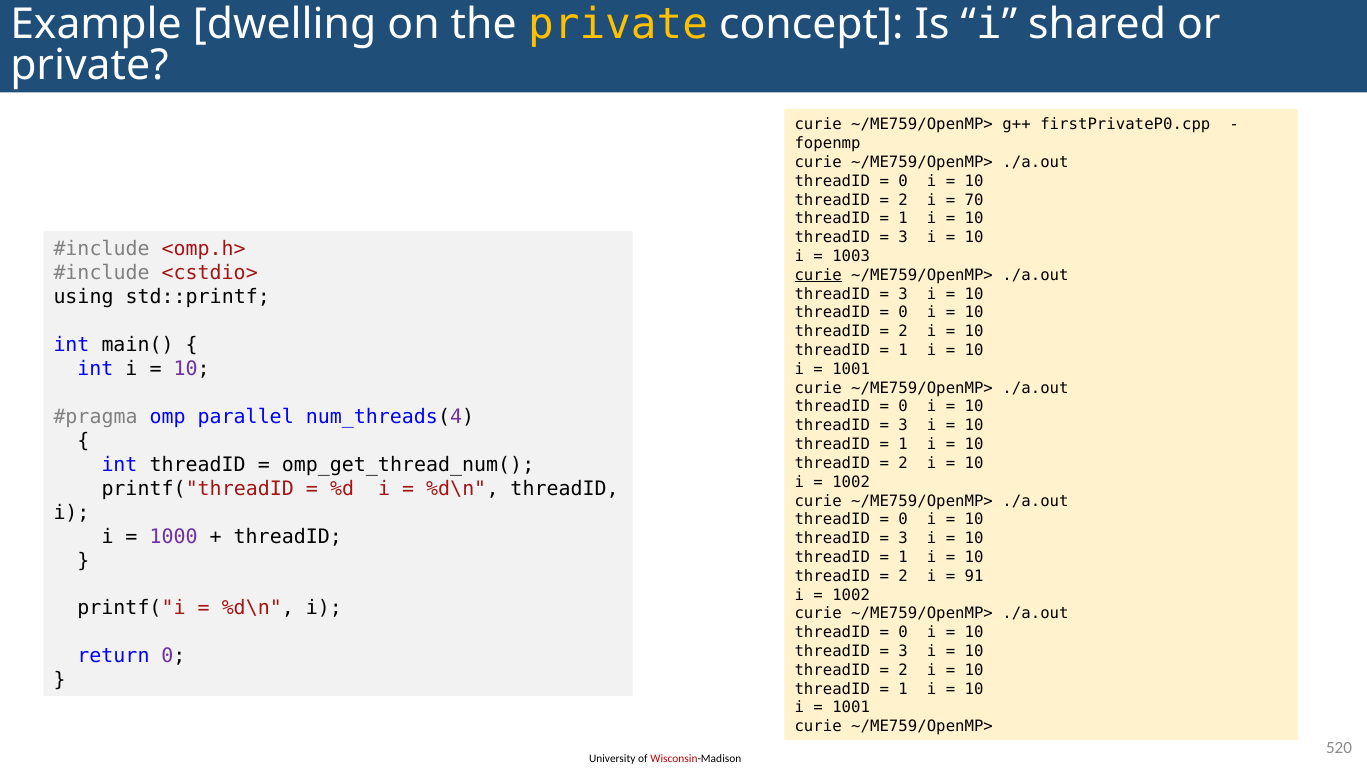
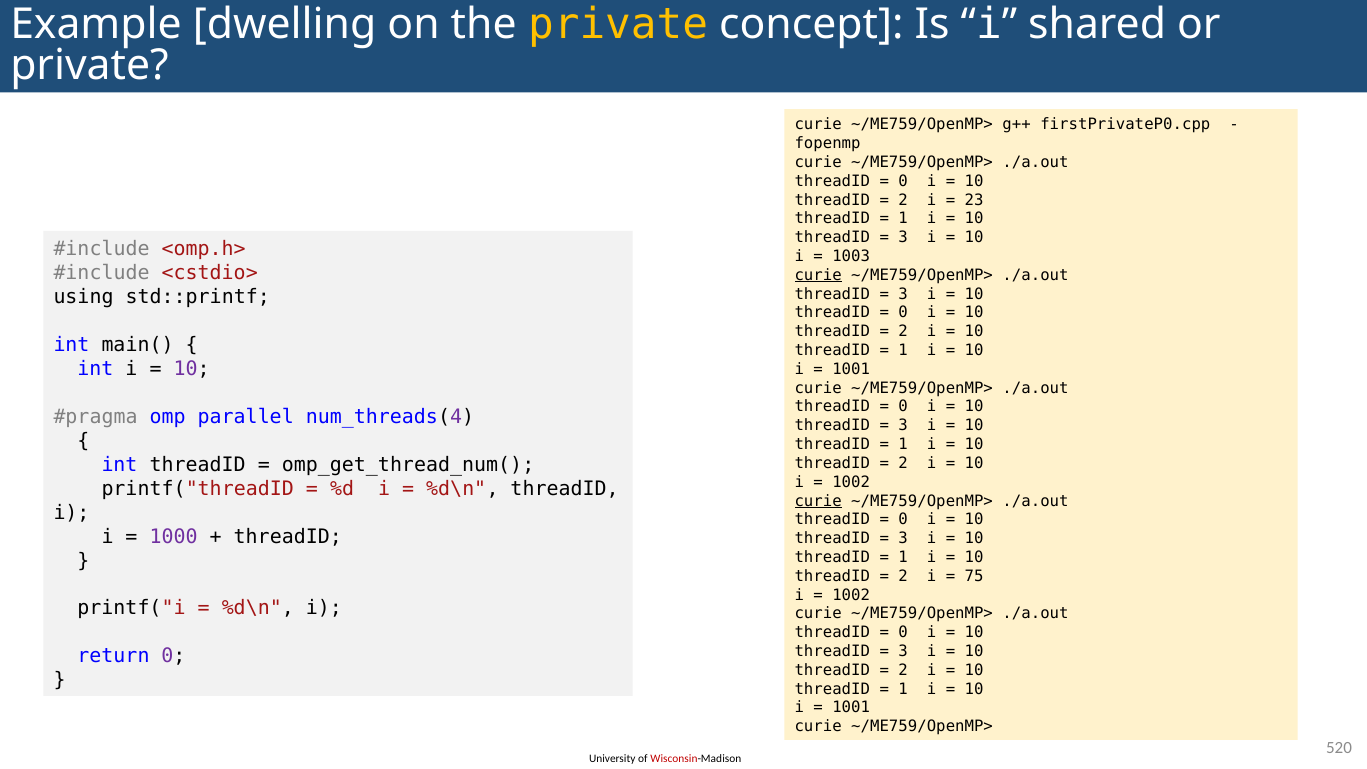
70: 70 -> 23 (974, 200)
curie underline: none -> present (818, 501)
91: 91 -> 75 (974, 576)
